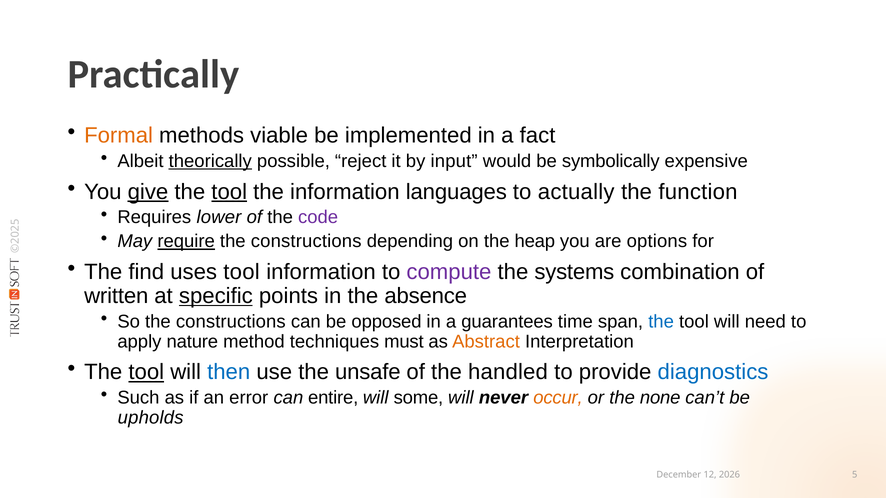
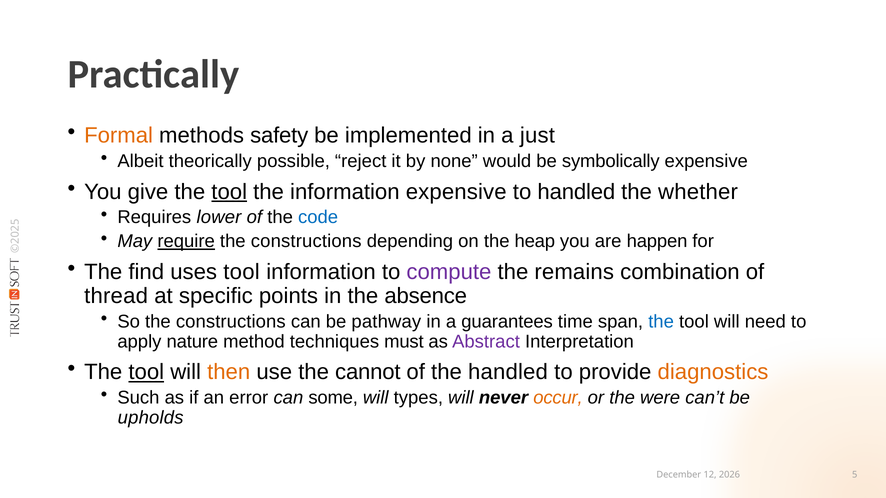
viable: viable -> safety (279, 136)
fact: fact -> just (537, 136)
theorically underline: present -> none (210, 161)
input: input -> none (454, 161)
give underline: present -> none (148, 192)
information languages: languages -> expensive (456, 192)
to actually: actually -> handled (576, 192)
function: function -> whether (698, 192)
code colour: purple -> blue (318, 217)
options: options -> happen (657, 242)
systems: systems -> remains (574, 272)
written: written -> thread (116, 296)
specific underline: present -> none (216, 296)
opposed: opposed -> pathway (386, 322)
Abstract colour: orange -> purple (486, 342)
then colour: blue -> orange (229, 372)
unsafe: unsafe -> cannot (368, 372)
diagnostics colour: blue -> orange (713, 372)
entire: entire -> some (333, 398)
some: some -> types (418, 398)
none: none -> were (660, 398)
